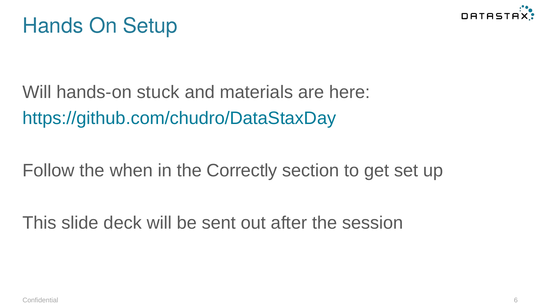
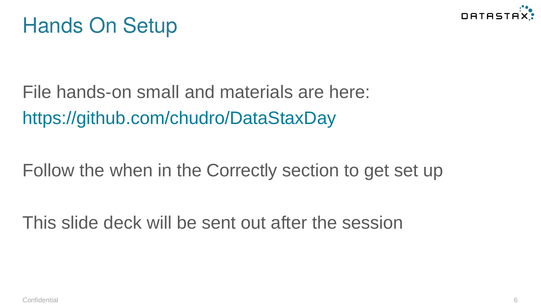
Will: Will -> File (37, 92)
stuck: stuck -> small (158, 92)
